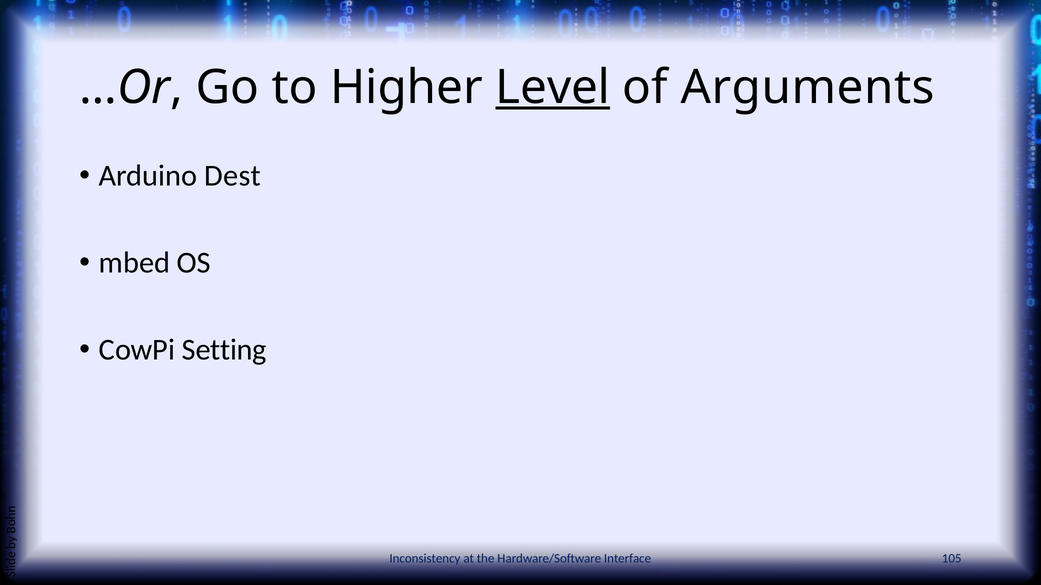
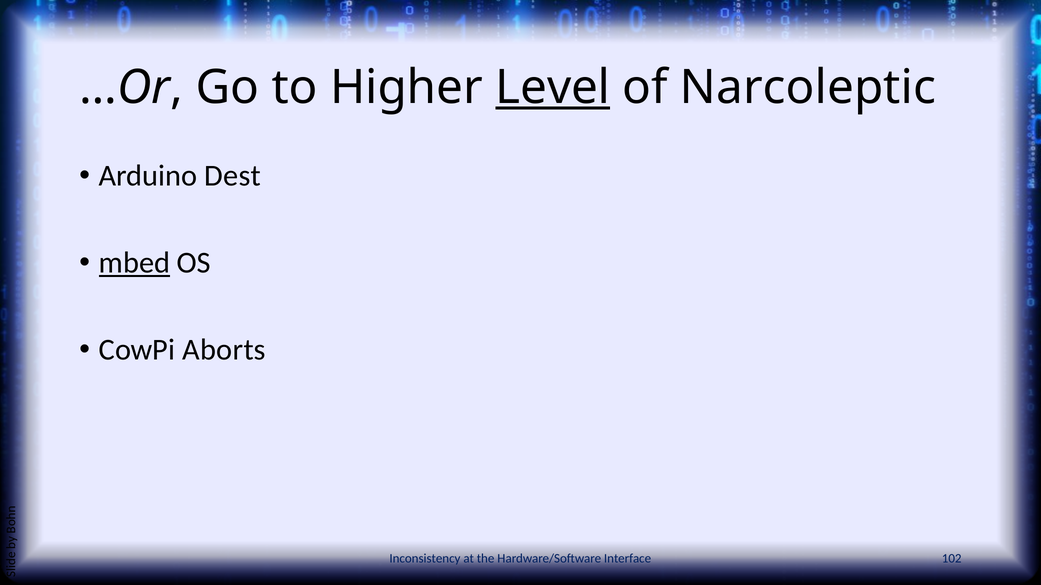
Arguments: Arguments -> Narcoleptic (808, 87)
mbed underline: none -> present (134, 263)
Setting: Setting -> Aborts (224, 350)
105: 105 -> 102 (952, 559)
